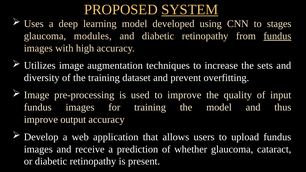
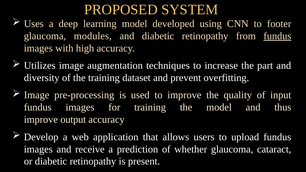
SYSTEM underline: present -> none (190, 10)
stages: stages -> footer (279, 24)
sets: sets -> part (265, 66)
